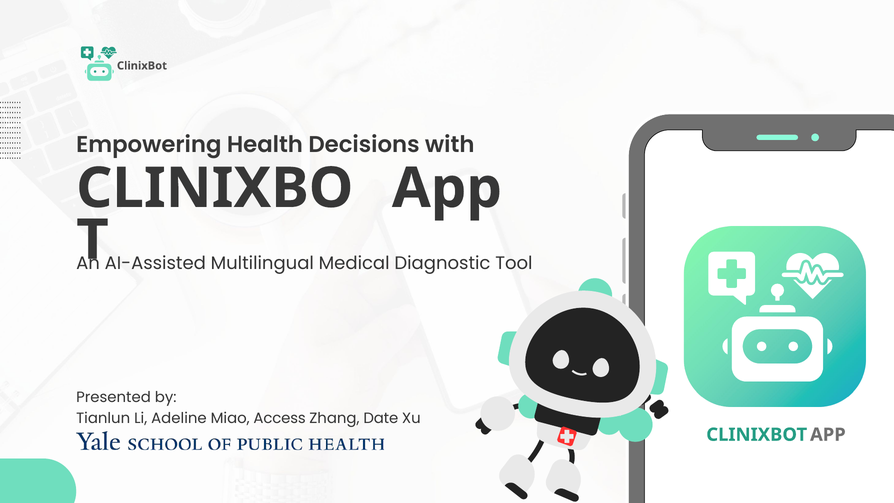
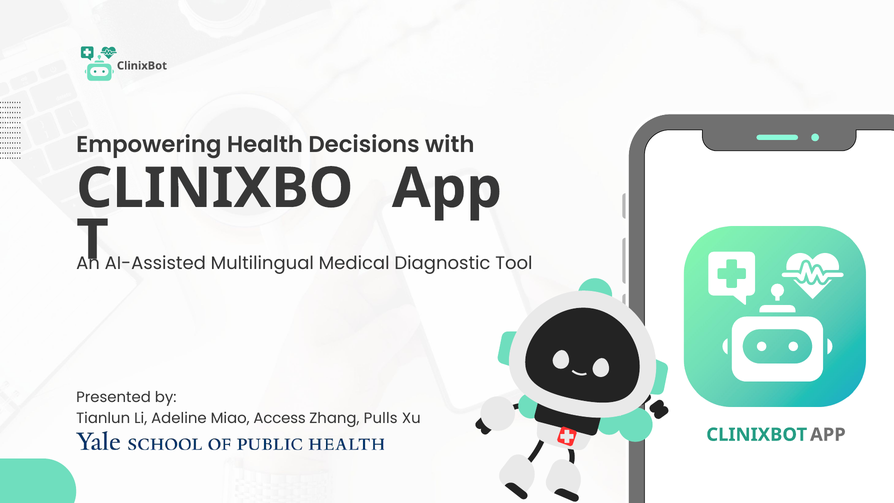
Date: Date -> Pulls (381, 418)
